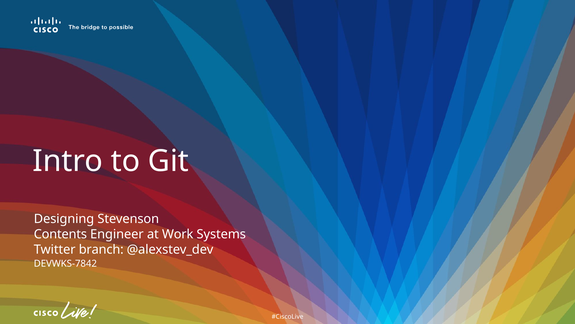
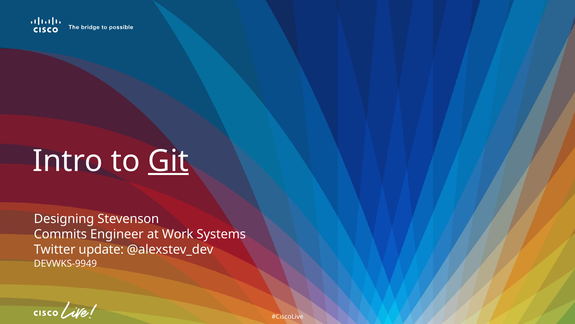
Git underline: none -> present (168, 161)
Contents: Contents -> Commits (60, 234)
branch: branch -> update (101, 249)
DEVWKS-7842: DEVWKS-7842 -> DEVWKS-9949 (65, 263)
